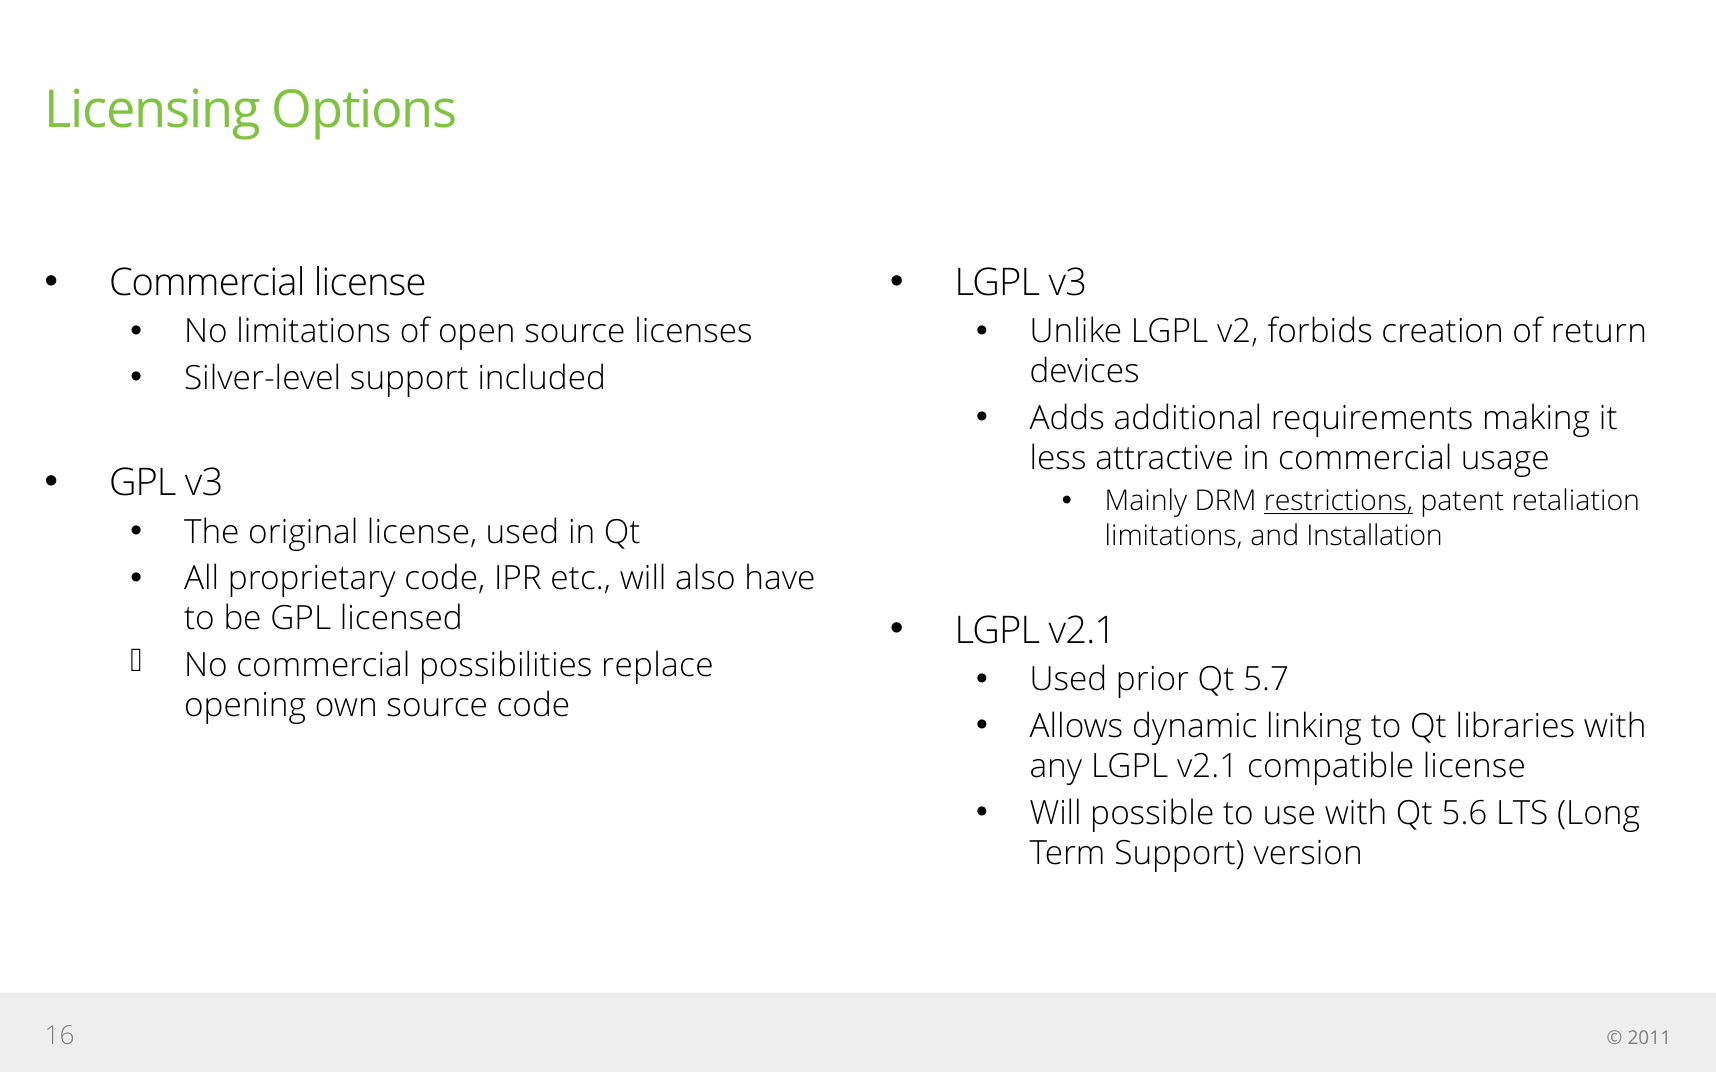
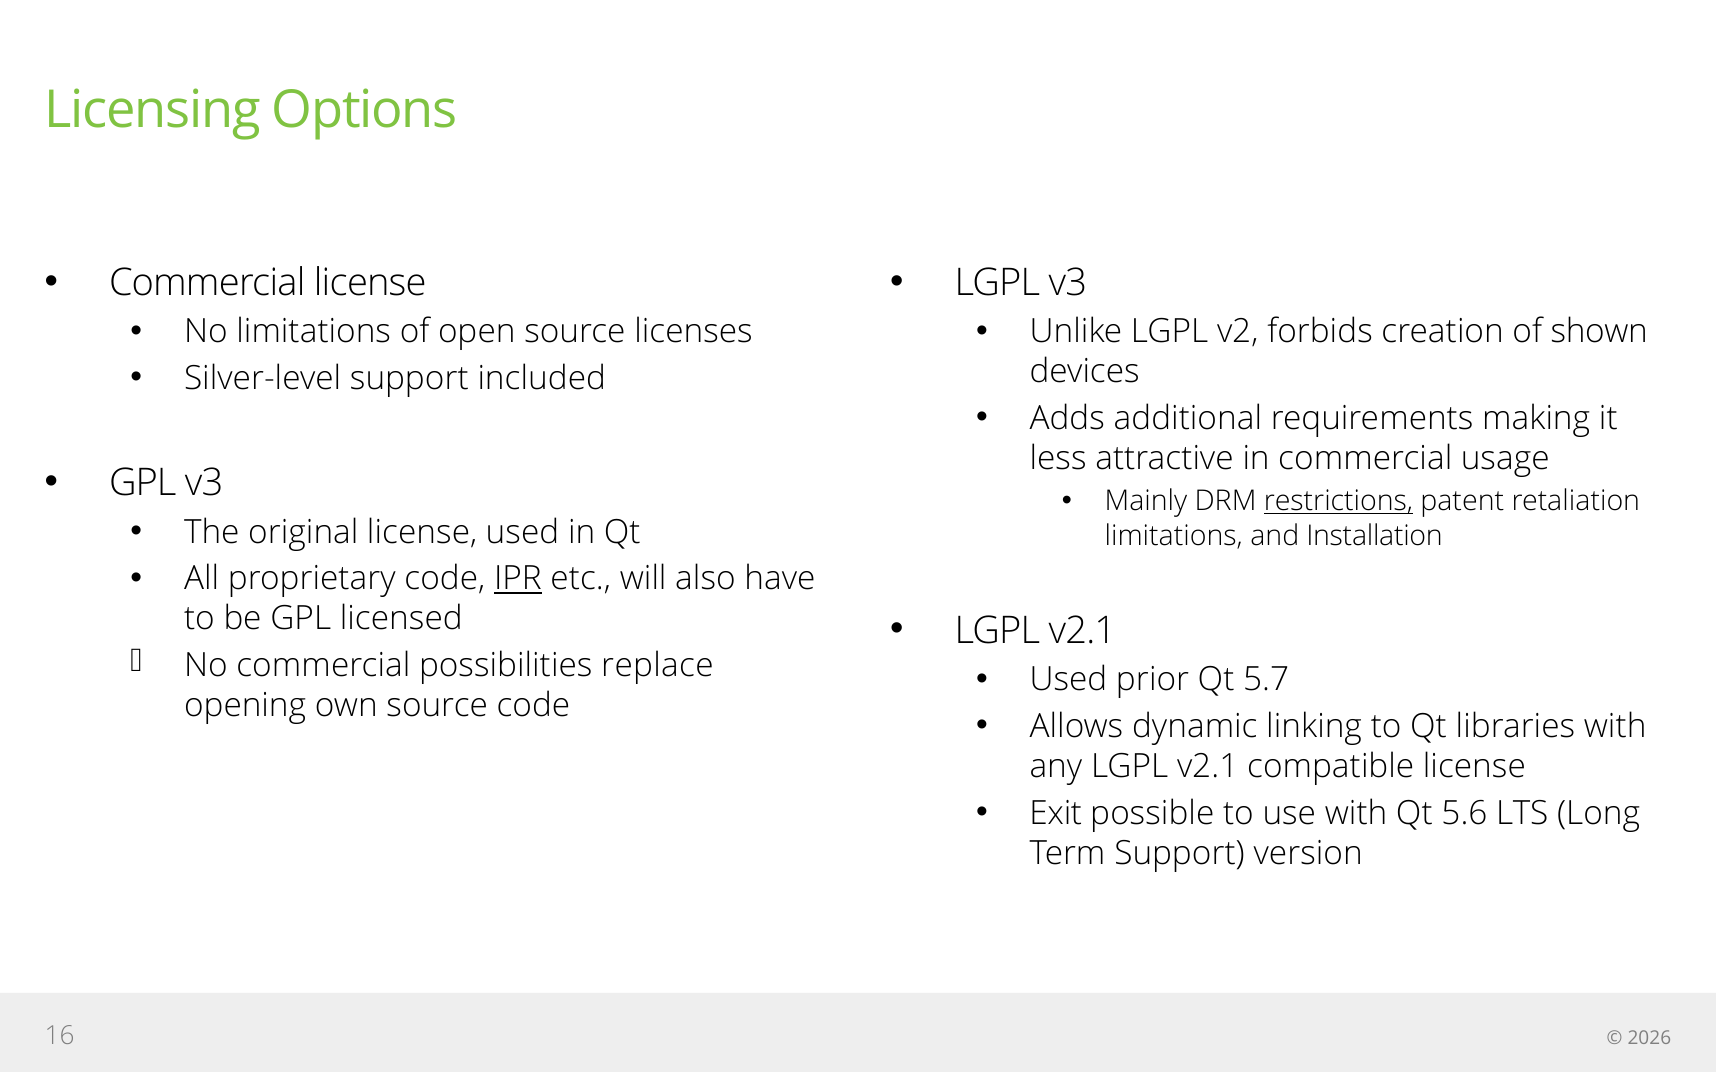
return: return -> shown (1599, 332)
IPR underline: none -> present (518, 579)
Will: Will -> Exit (1056, 814)
2011: 2011 -> 2026 (1649, 1038)
